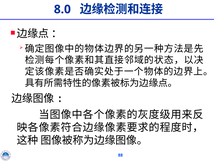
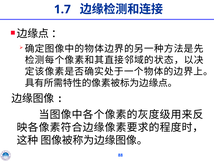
8.0: 8.0 -> 1.7 (62, 9)
